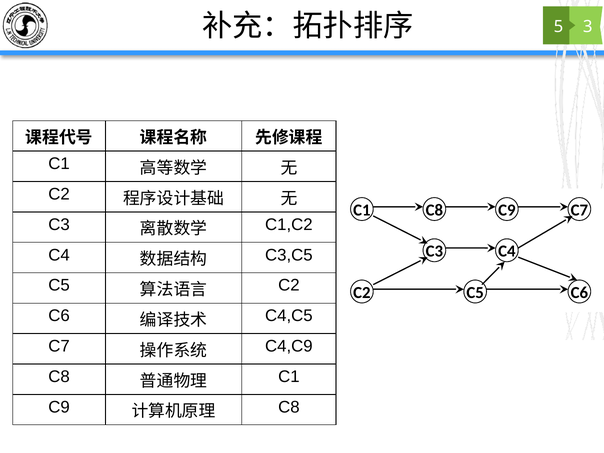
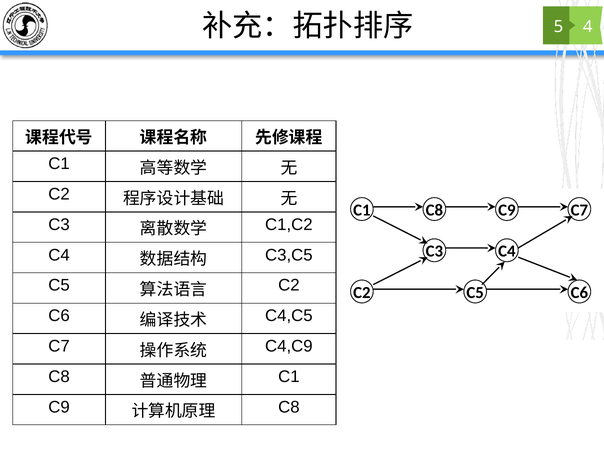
3: 3 -> 4 (588, 26)
